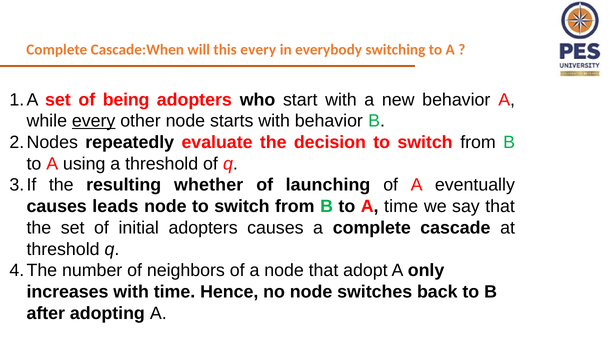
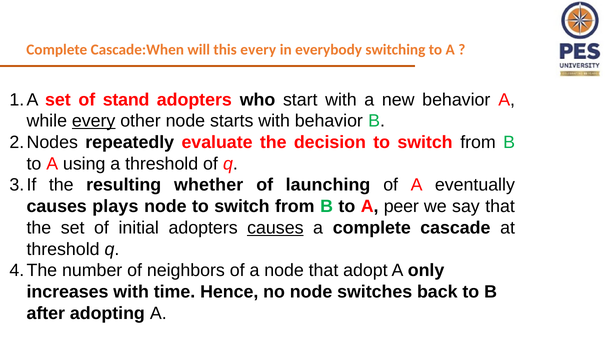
being: being -> stand (126, 100)
leads: leads -> plays (115, 207)
A time: time -> peer (401, 207)
causes underline: none -> present (275, 228)
